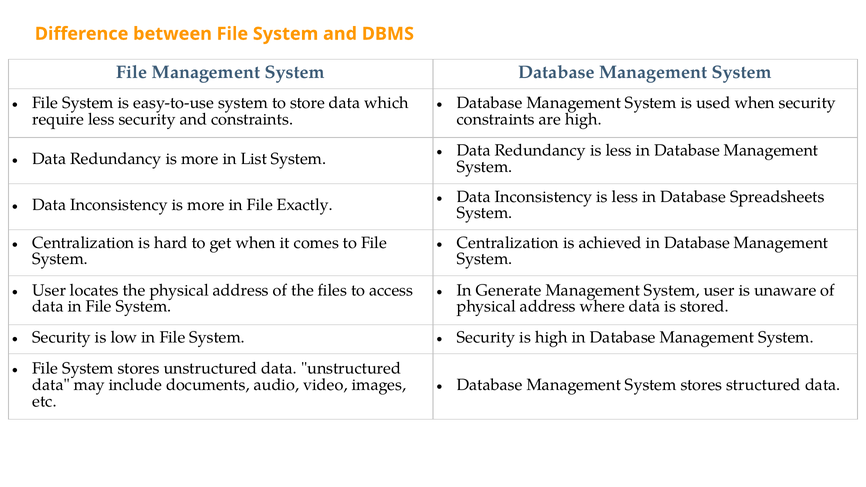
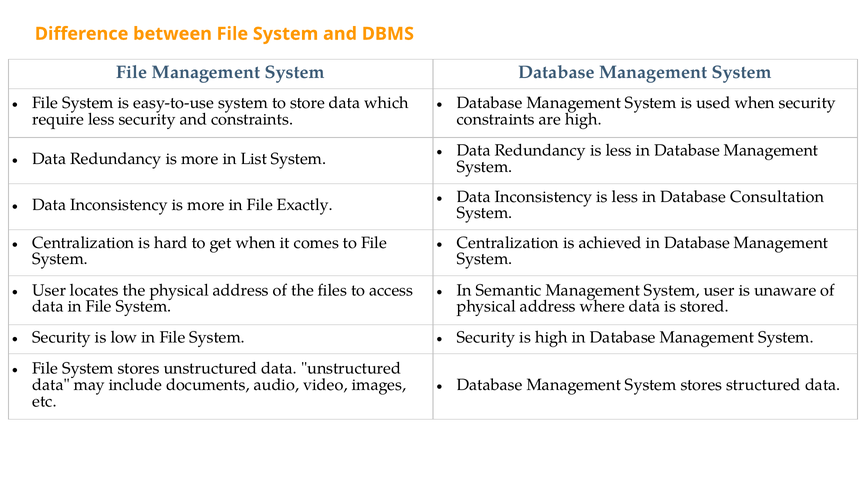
Spreadsheets: Spreadsheets -> Consultation (777, 197)
Generate: Generate -> Semantic (509, 290)
